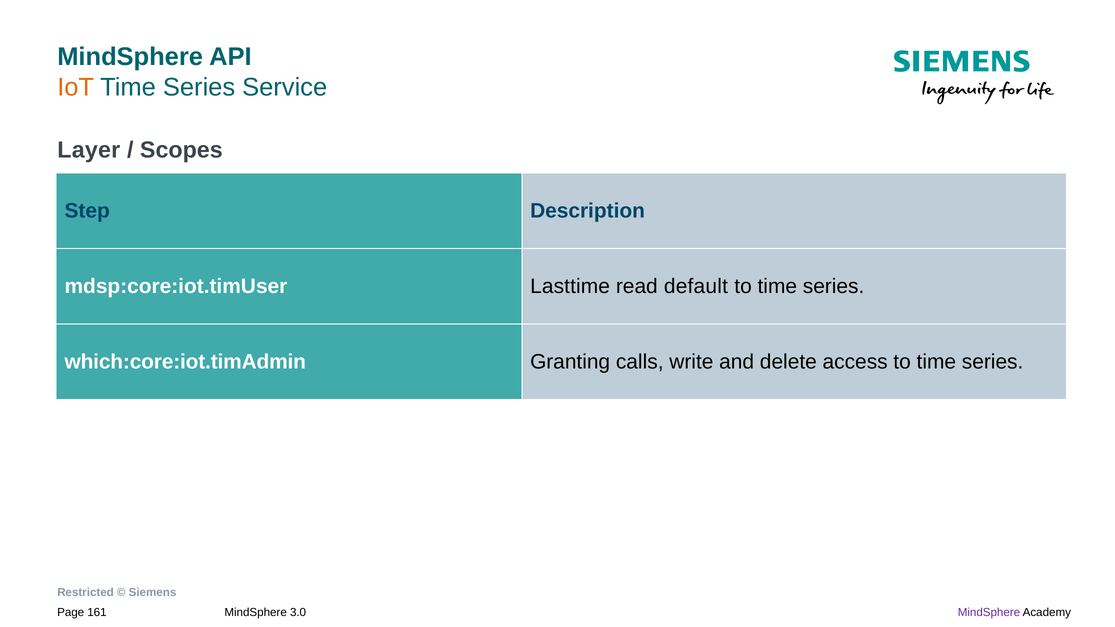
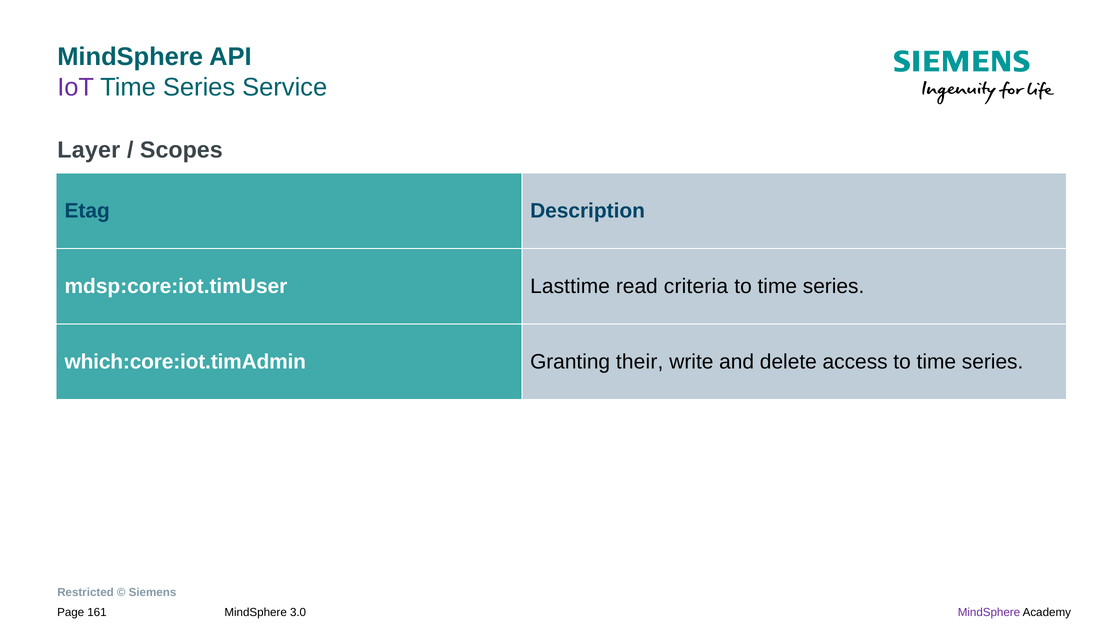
IoT colour: orange -> purple (76, 87)
Step: Step -> Etag (87, 211)
default: default -> criteria (696, 287)
calls: calls -> their (640, 362)
